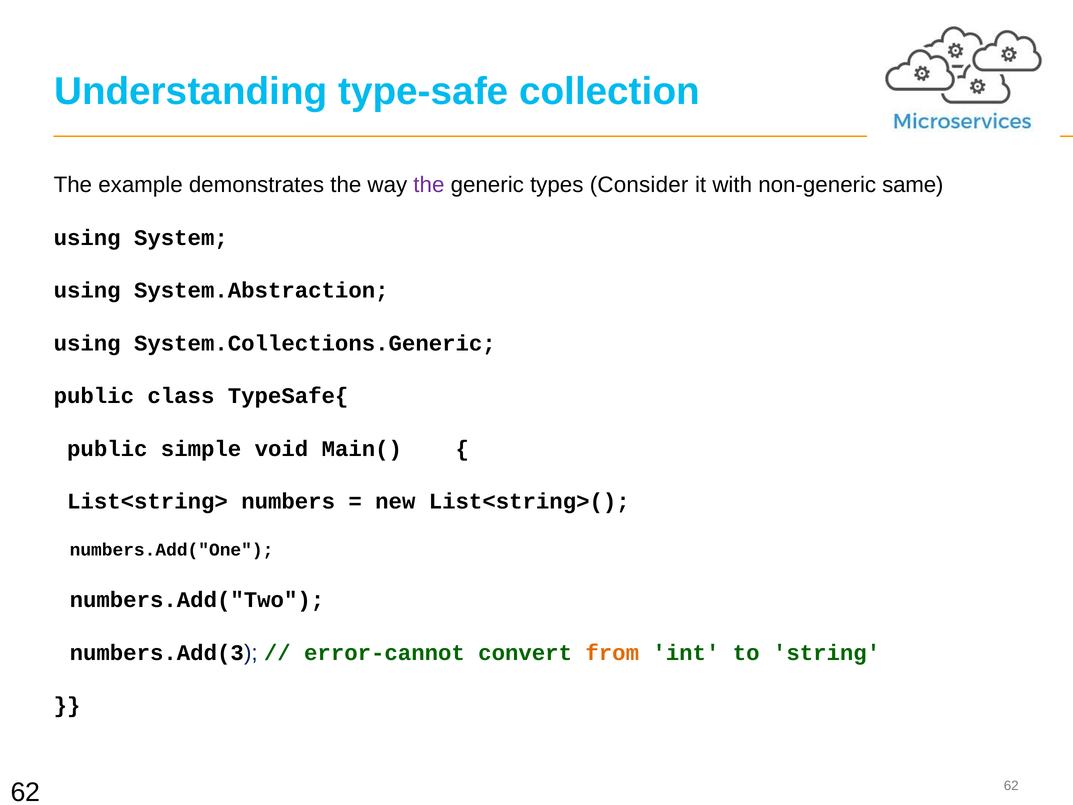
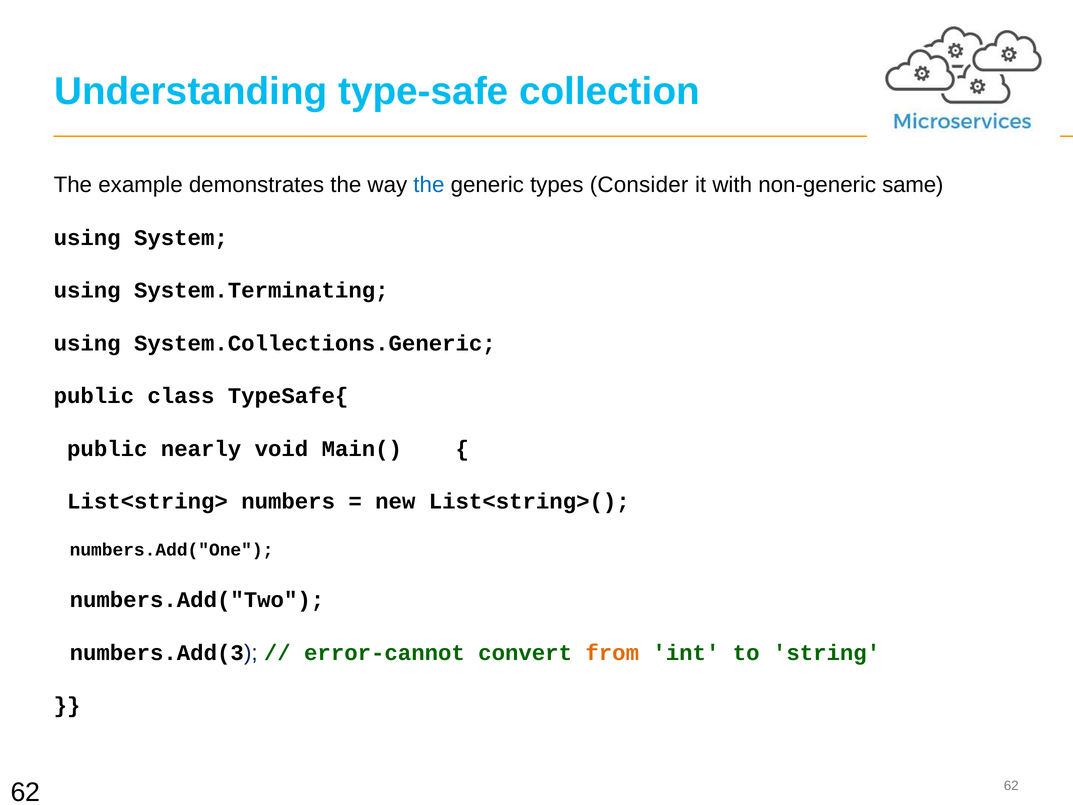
the colour: purple -> blue (429, 185)
System.Abstraction: System.Abstraction -> System.Terminating (261, 290)
simple: simple -> nearly (201, 449)
